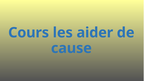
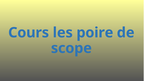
aider: aider -> poire (95, 33)
cause: cause -> scope (71, 48)
